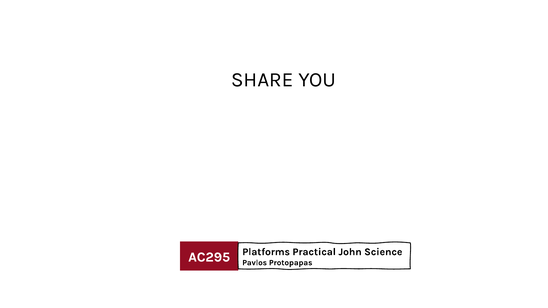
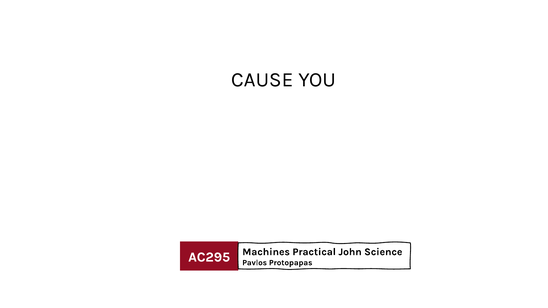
SHARE: SHARE -> CAUSE (262, 80)
Platforms: Platforms -> Machines (266, 252)
